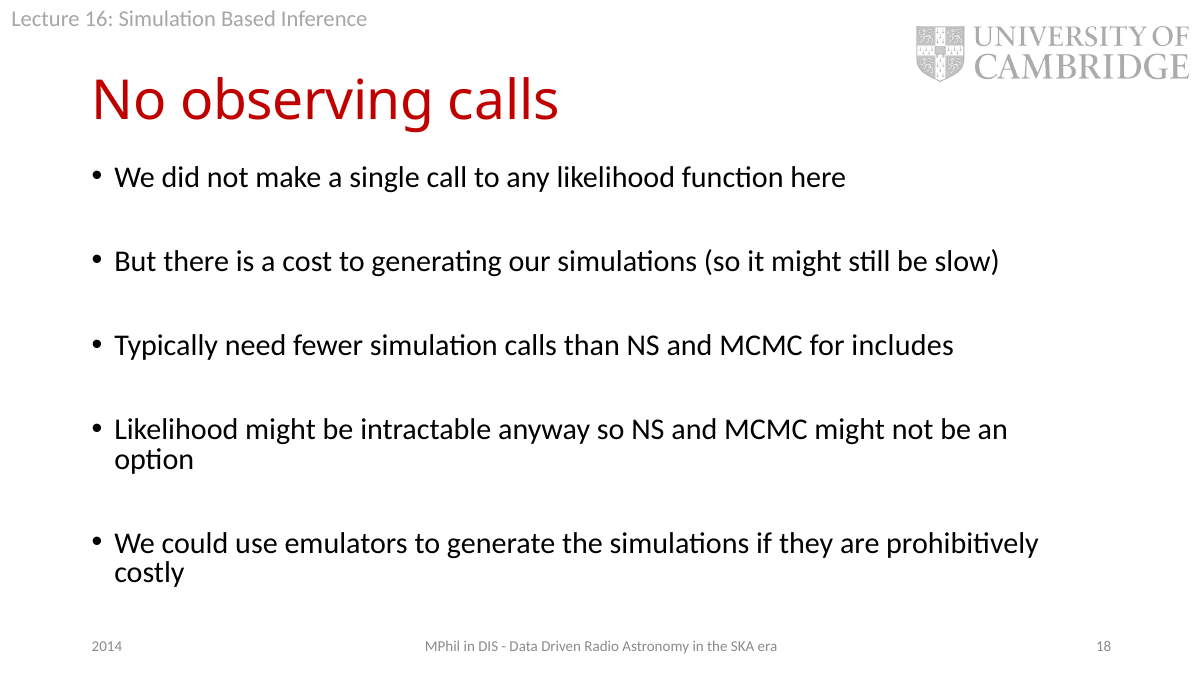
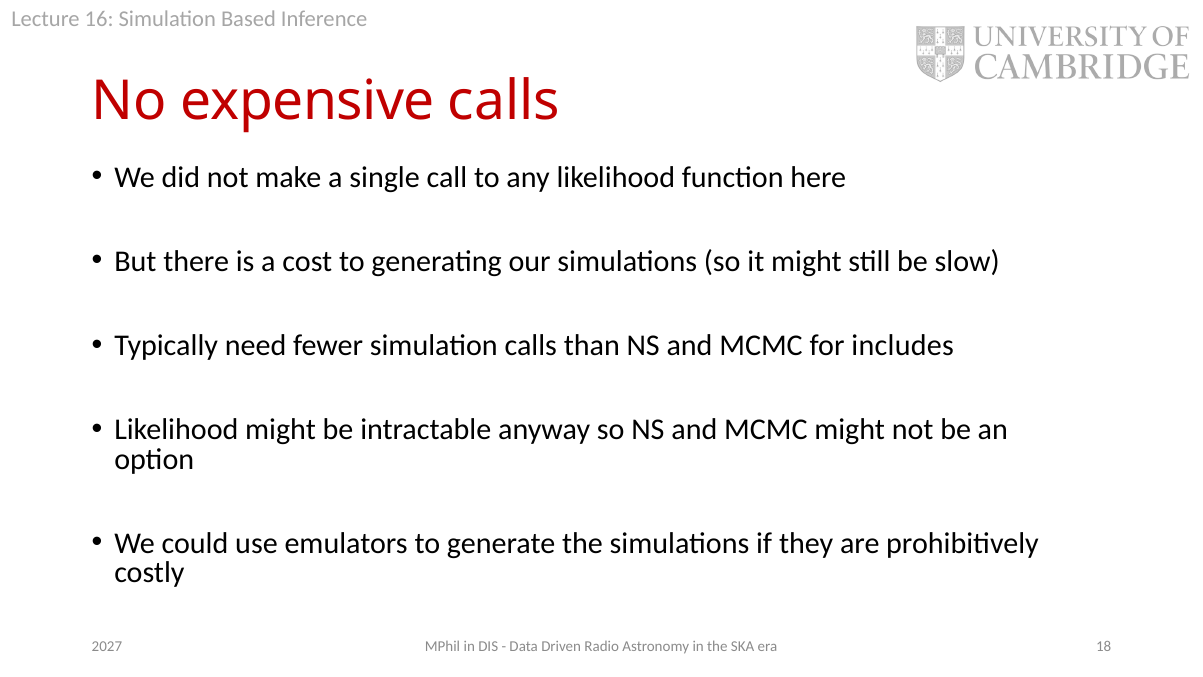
observing: observing -> expensive (307, 101)
2014: 2014 -> 2027 (107, 646)
